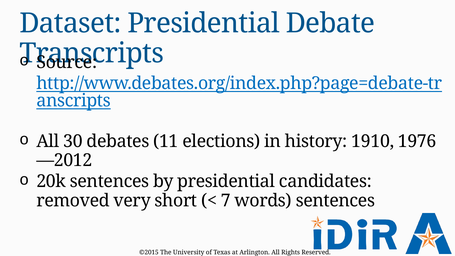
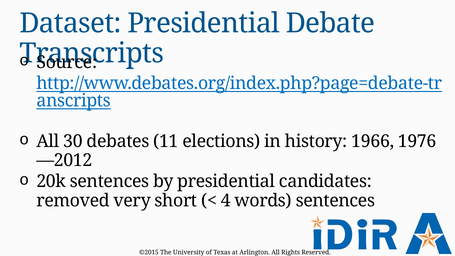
1910: 1910 -> 1966 (373, 141)
7: 7 -> 4 (226, 200)
